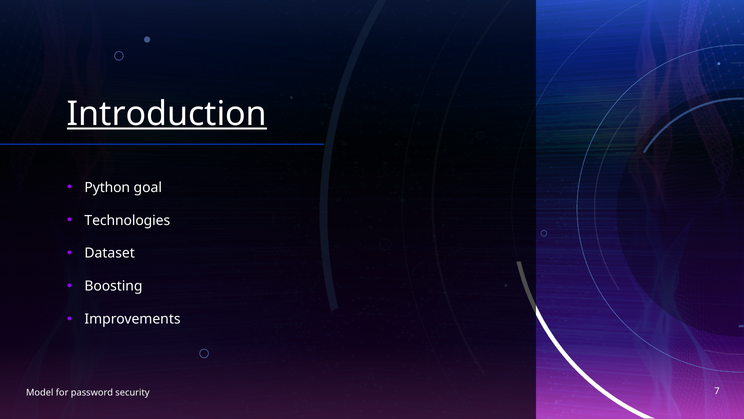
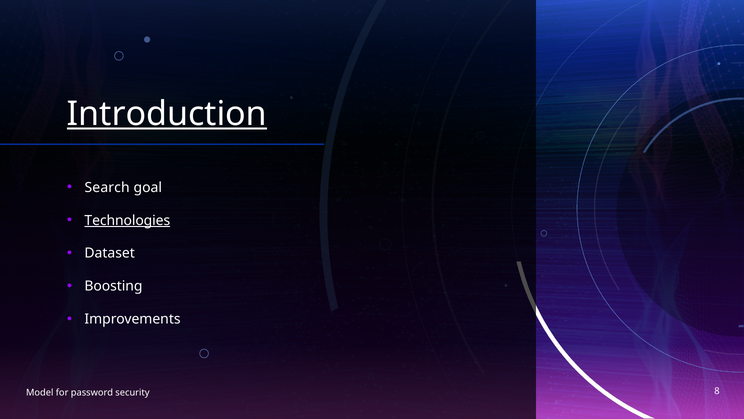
Python: Python -> Search (107, 187)
Technologies underline: none -> present (127, 220)
7: 7 -> 8 (717, 391)
